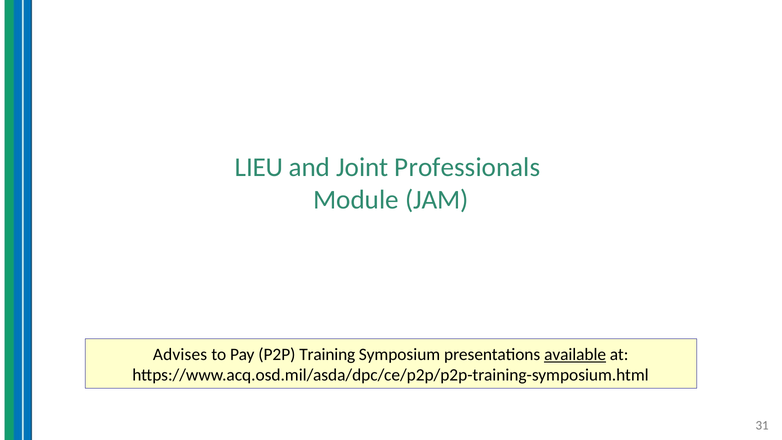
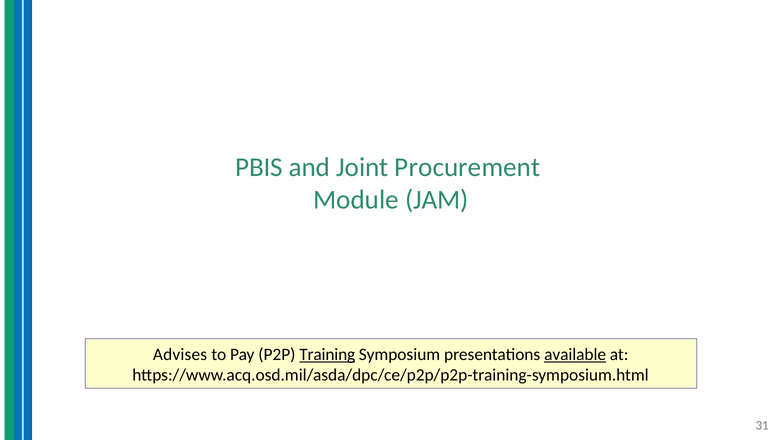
LIEU: LIEU -> PBIS (259, 167)
Professionals: Professionals -> Procurement (467, 167)
Training underline: none -> present (327, 354)
